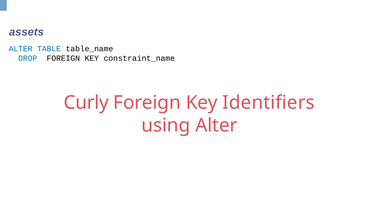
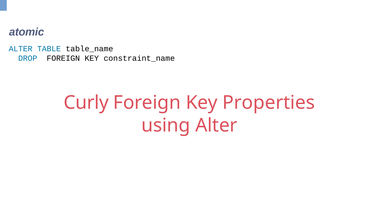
assets: assets -> atomic (27, 32)
Identifiers: Identifiers -> Properties (269, 103)
